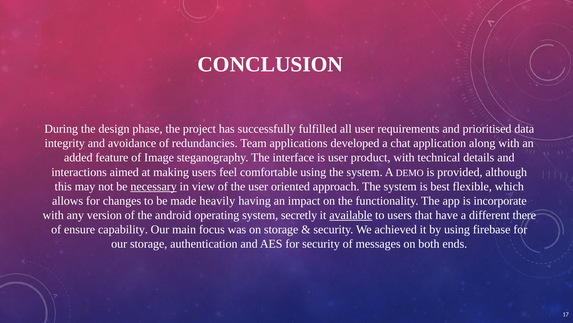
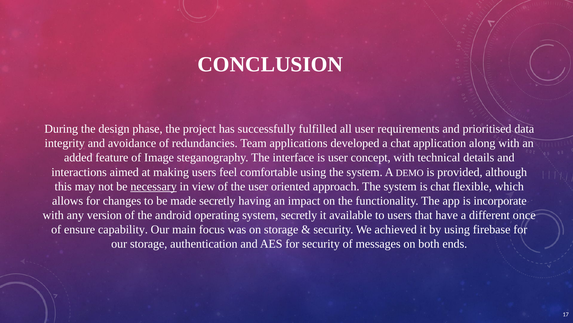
product: product -> concept (371, 157)
is best: best -> chat (440, 186)
made heavily: heavily -> secretly (217, 200)
available underline: present -> none (351, 215)
there: there -> once (524, 215)
